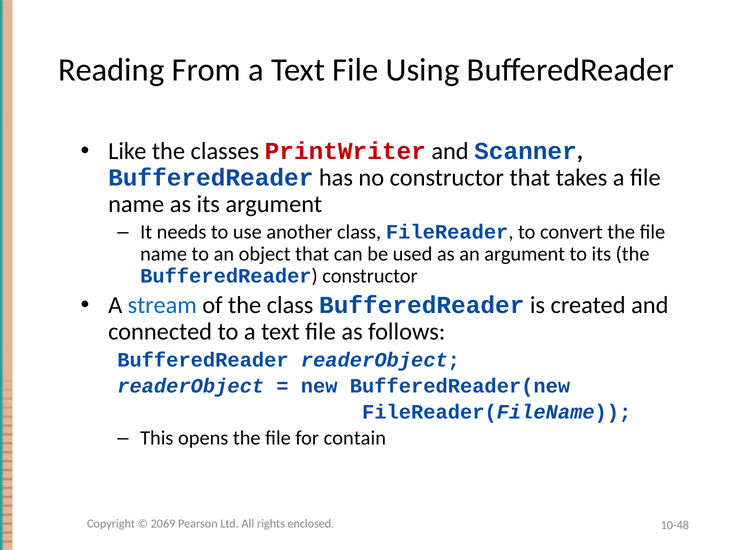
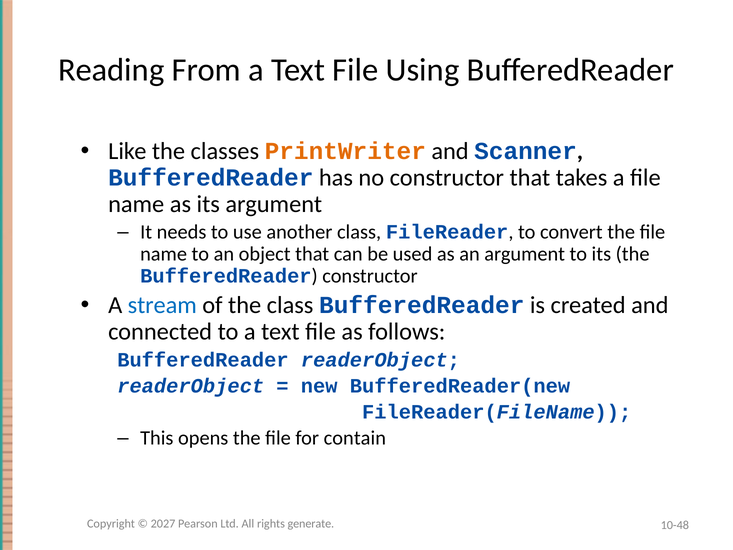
PrintWriter colour: red -> orange (345, 151)
2069: 2069 -> 2027 (163, 524)
enclosed: enclosed -> generate (311, 524)
